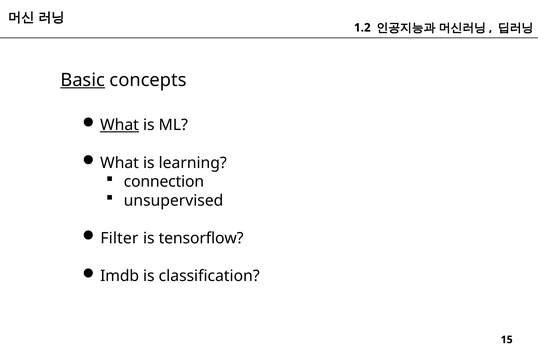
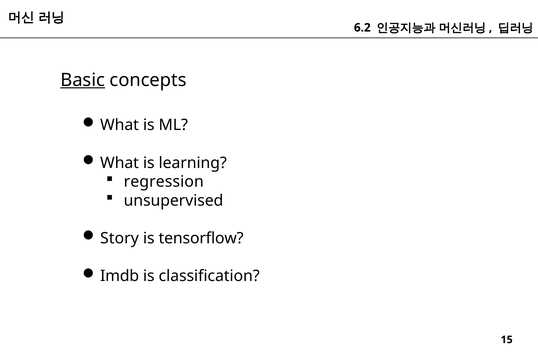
1.2: 1.2 -> 6.2 (362, 28)
What underline: present -> none (120, 125)
connection: connection -> regression (164, 181)
Filter: Filter -> Story (119, 238)
